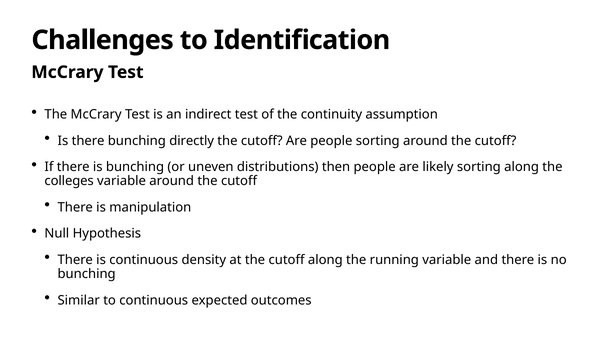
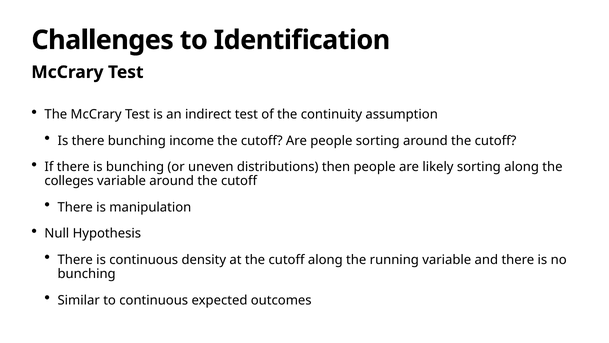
directly: directly -> income (192, 141)
